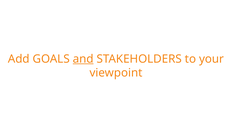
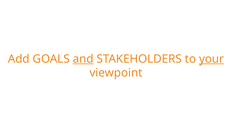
your underline: none -> present (211, 59)
